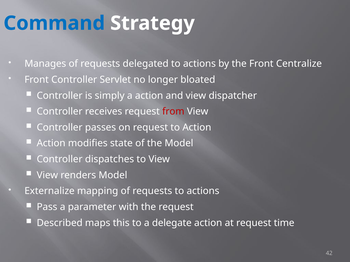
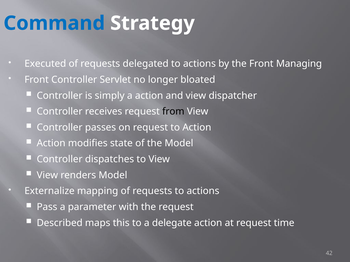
Manages: Manages -> Executed (45, 64)
Centralize: Centralize -> Managing (299, 64)
from colour: red -> black (173, 112)
